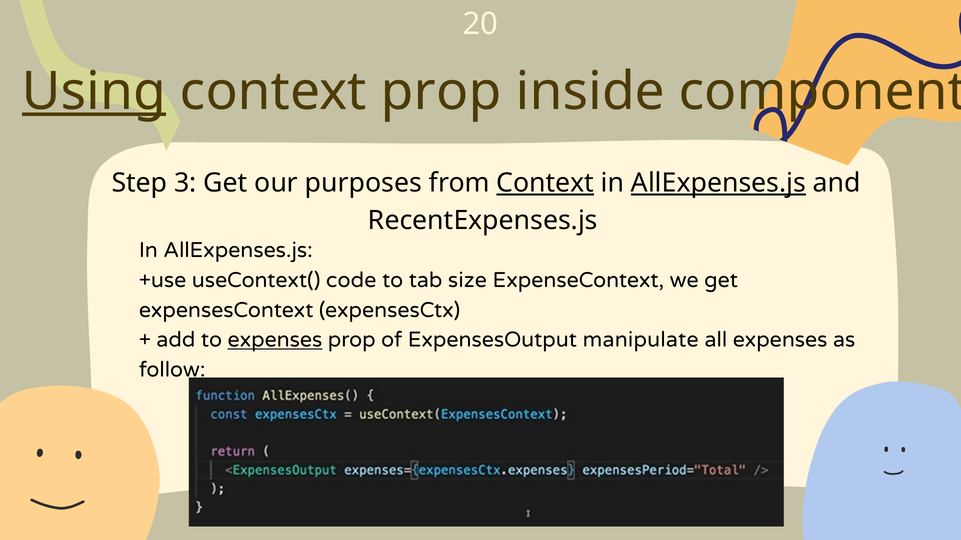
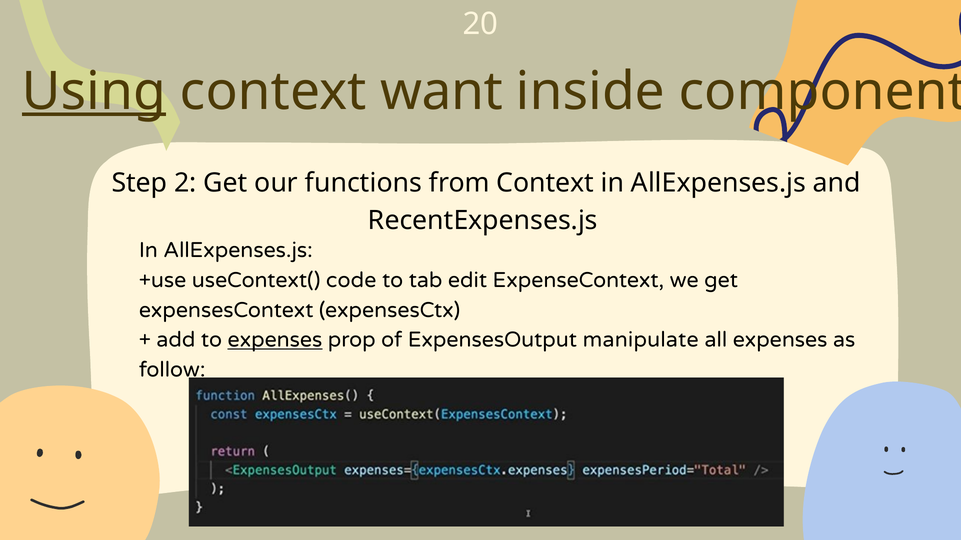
context prop: prop -> want (442, 91)
3: 3 -> 2 (185, 183)
purposes: purposes -> functions (363, 183)
Context underline: present -> none (545, 183)
AllExpenses.js underline: present -> none (718, 183)
size: size -> edit (468, 280)
